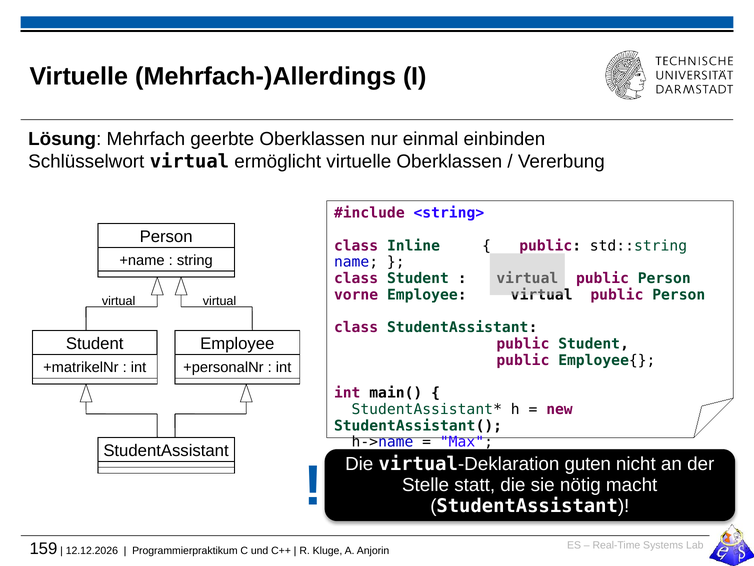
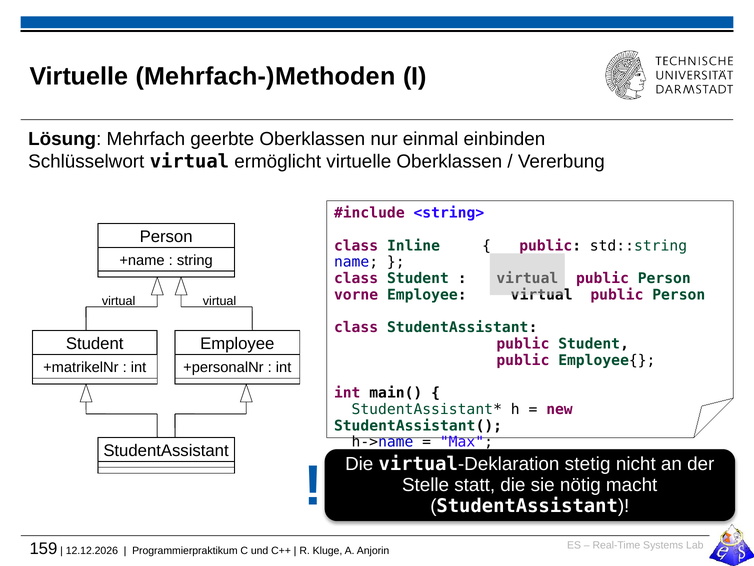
Mehrfach-)Allerdings: Mehrfach-)Allerdings -> Mehrfach-)Methoden (266, 77)
guten: guten -> stetig (588, 464)
